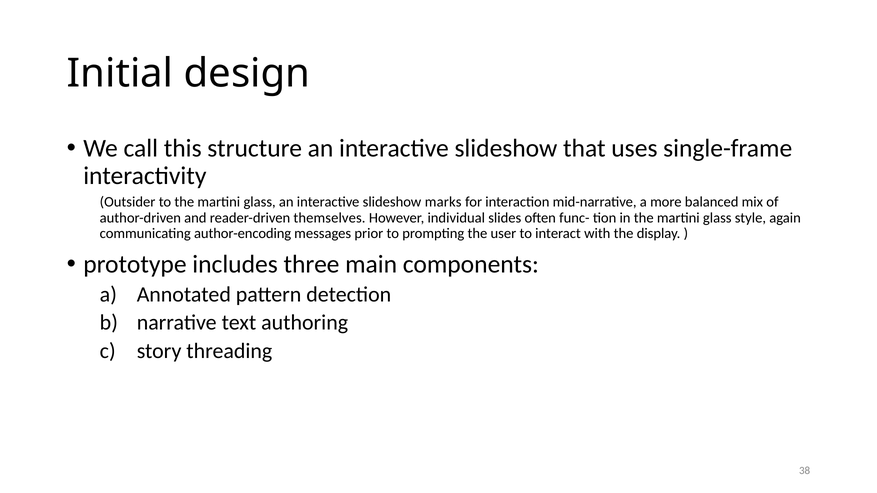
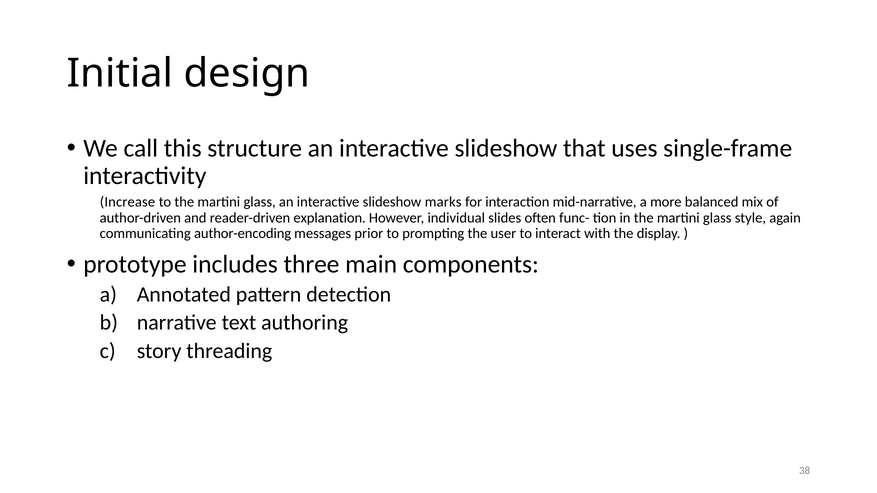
Outsider: Outsider -> Increase (128, 202)
themselves: themselves -> explanation (330, 218)
